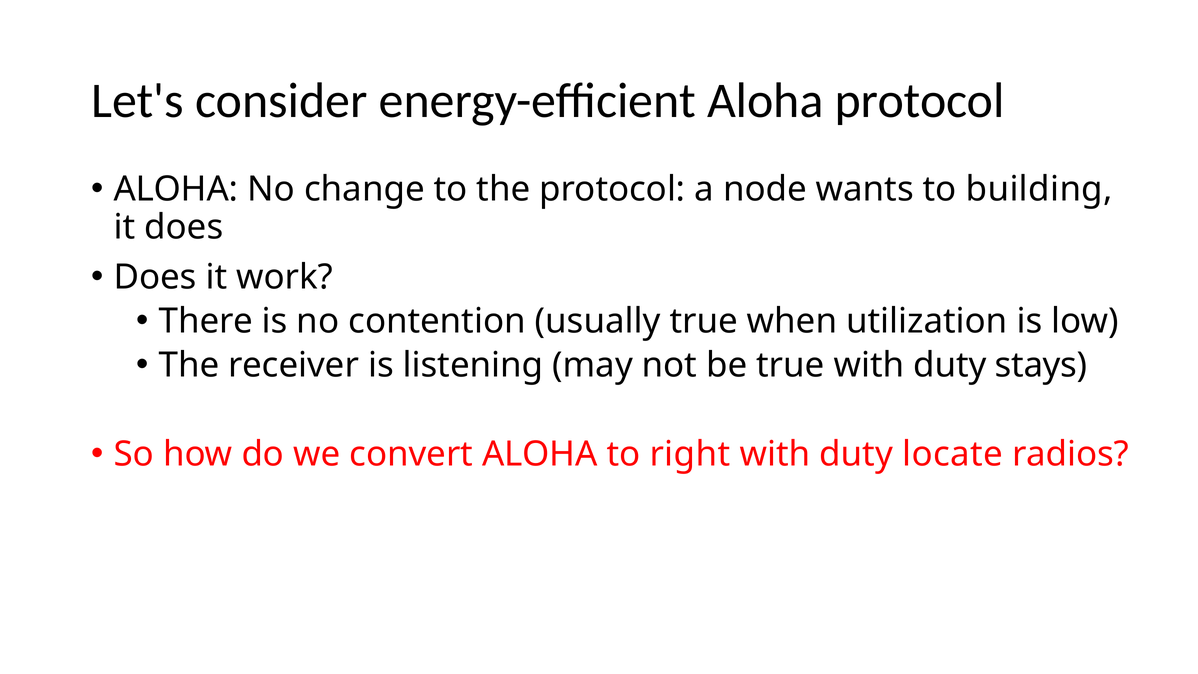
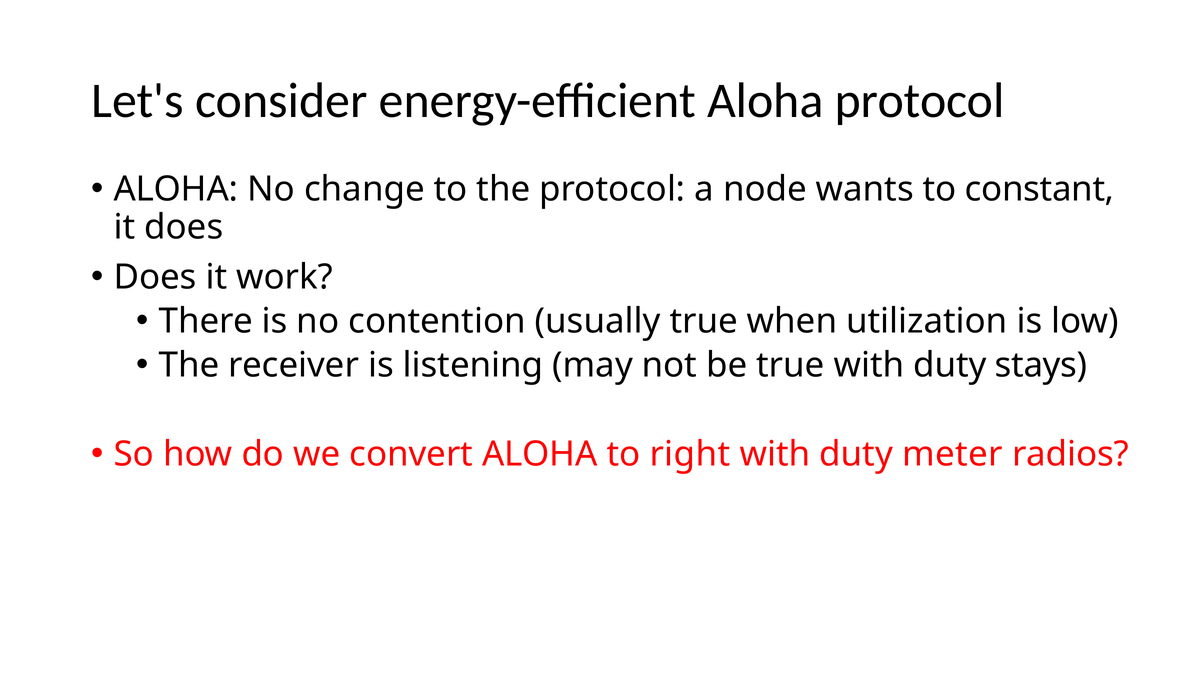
building: building -> constant (1040, 189)
locate: locate -> meter (952, 454)
